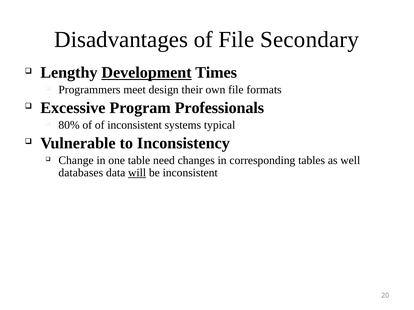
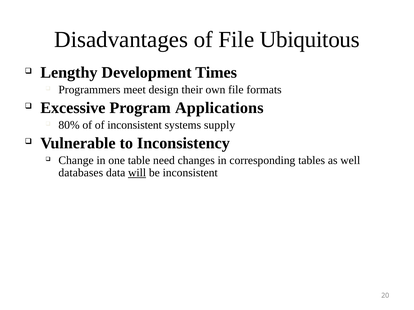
Secondary: Secondary -> Ubiquitous (310, 40)
Development underline: present -> none (147, 73)
Professionals: Professionals -> Applications (219, 108)
typical: typical -> supply (220, 125)
